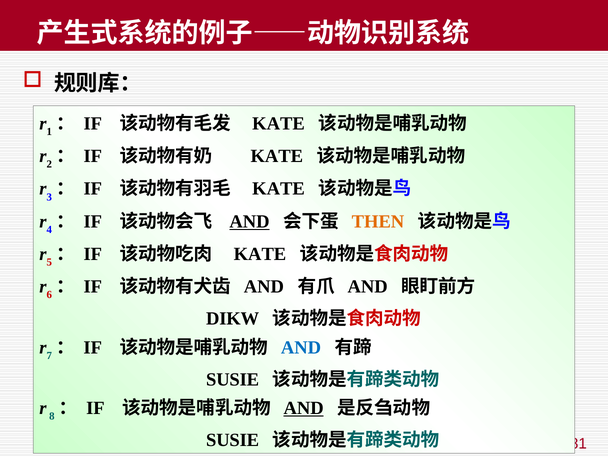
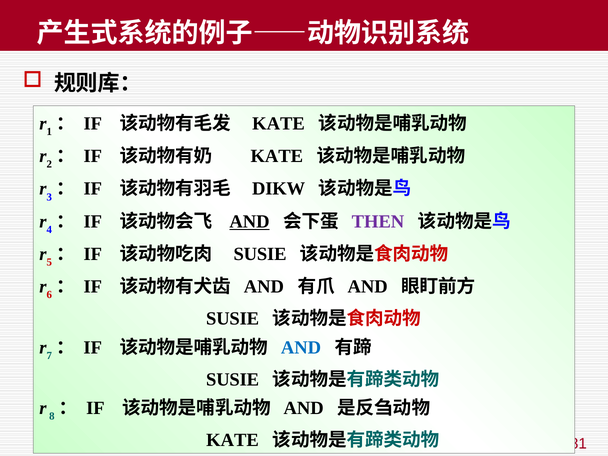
KATE: KATE -> DIKW (279, 189)
THEN colour: orange -> purple (378, 221)
KATE: KATE -> SUSIE (260, 254)
DIKW: DIKW -> SUSIE (233, 319)
AND underline: present -> none (304, 408)
SUSIE: SUSIE -> KATE (232, 440)
